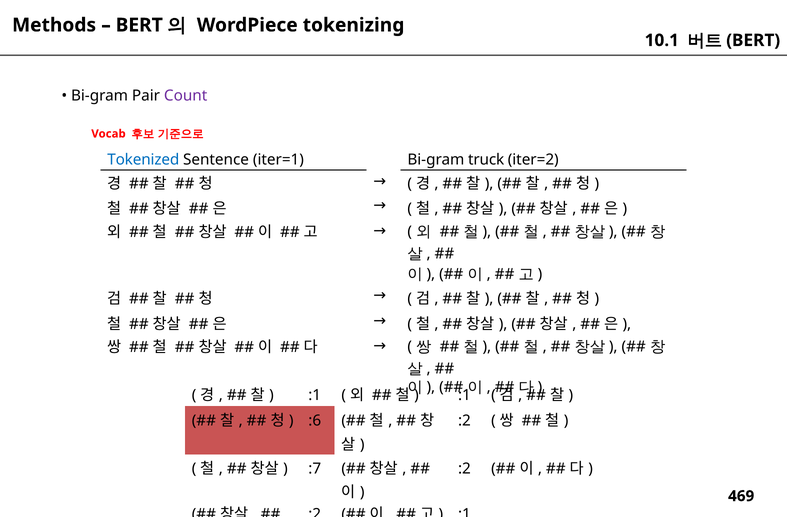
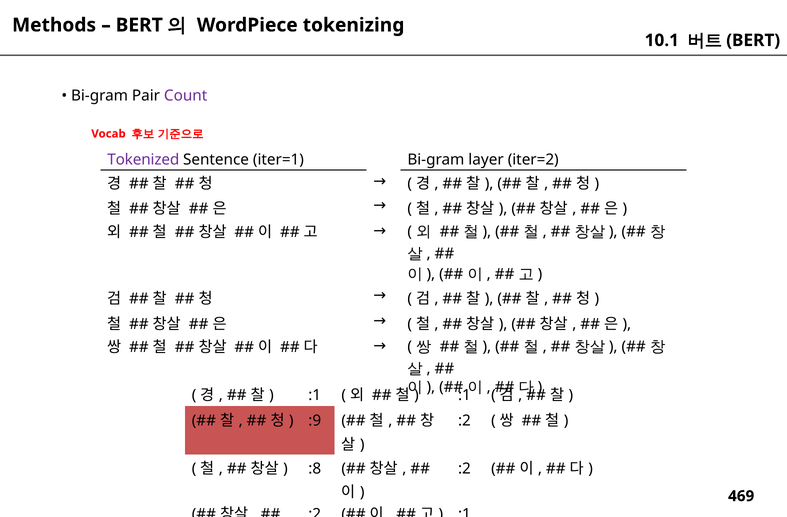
Tokenized colour: blue -> purple (143, 160)
truck: truck -> layer (486, 160)
:6: :6 -> :9 (315, 421)
:7: :7 -> :8 (315, 469)
